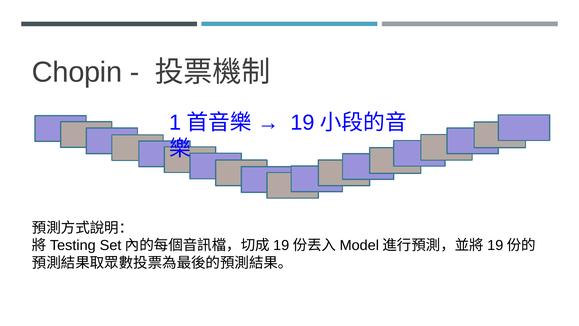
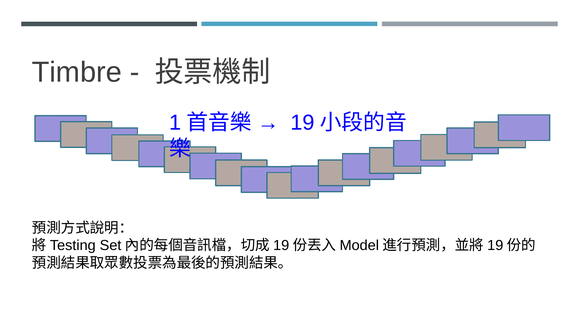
Chopin: Chopin -> Timbre (77, 72)
